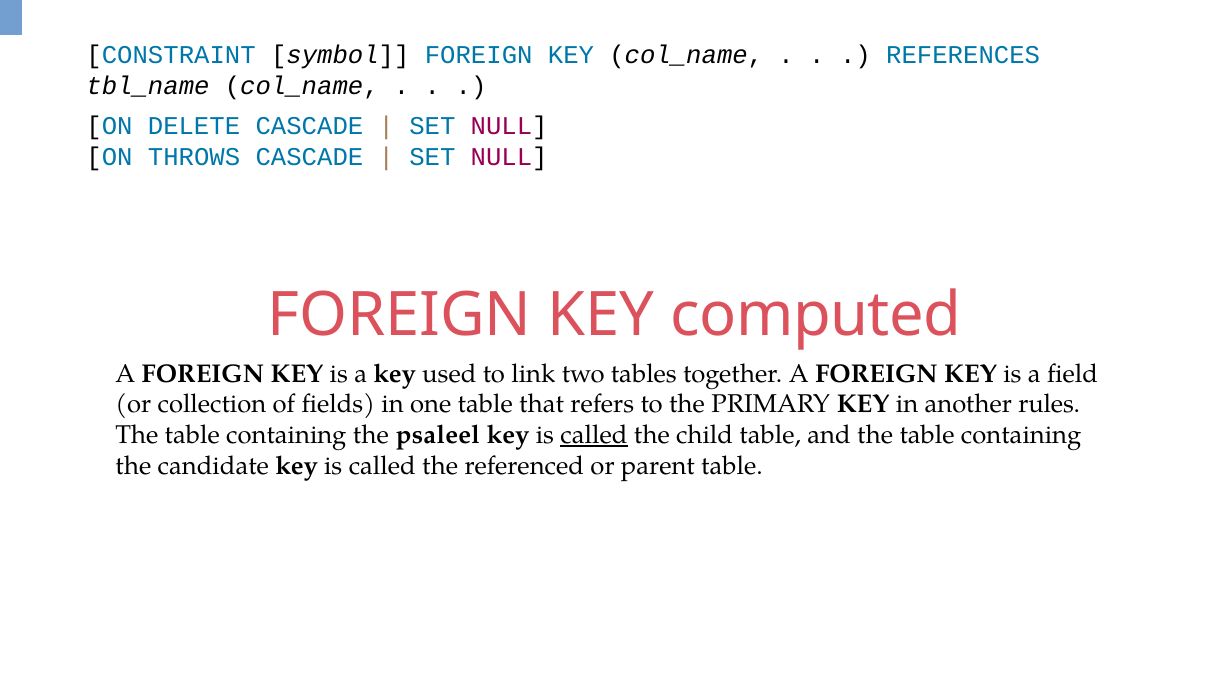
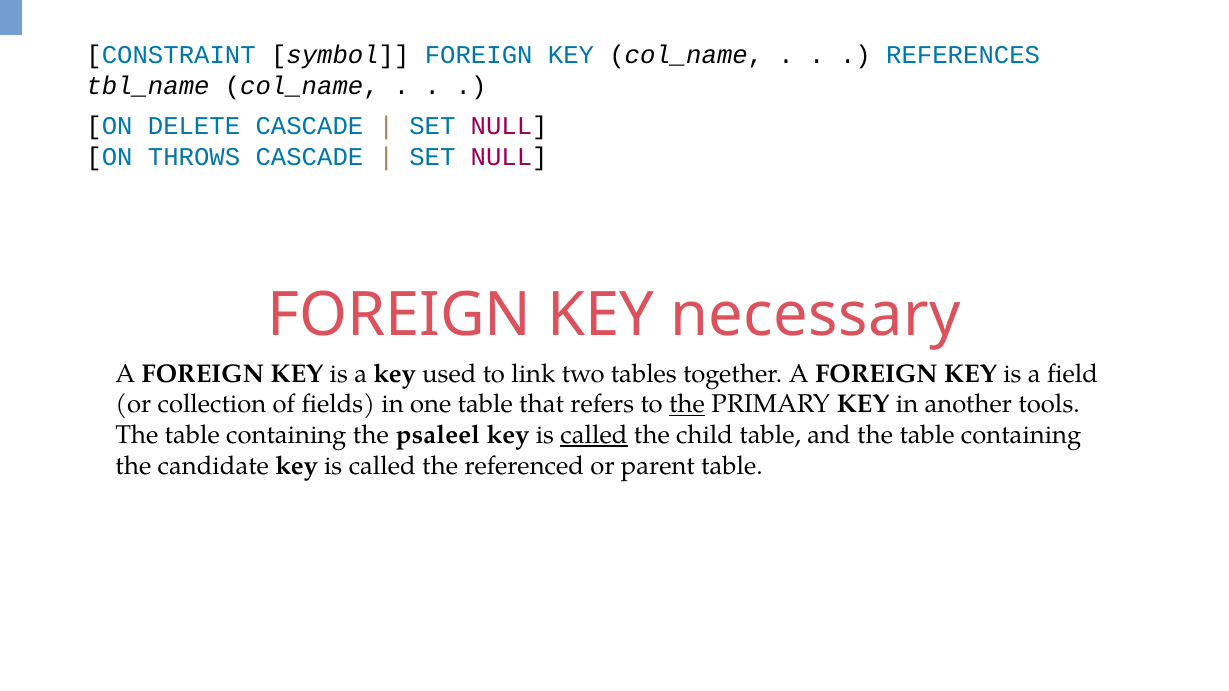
computed: computed -> necessary (815, 316)
the underline: none -> present (687, 405)
rules: rules -> tools (1049, 405)
